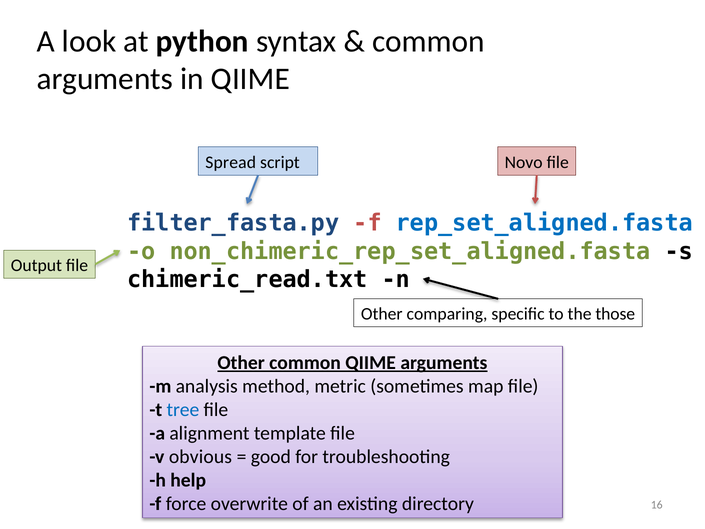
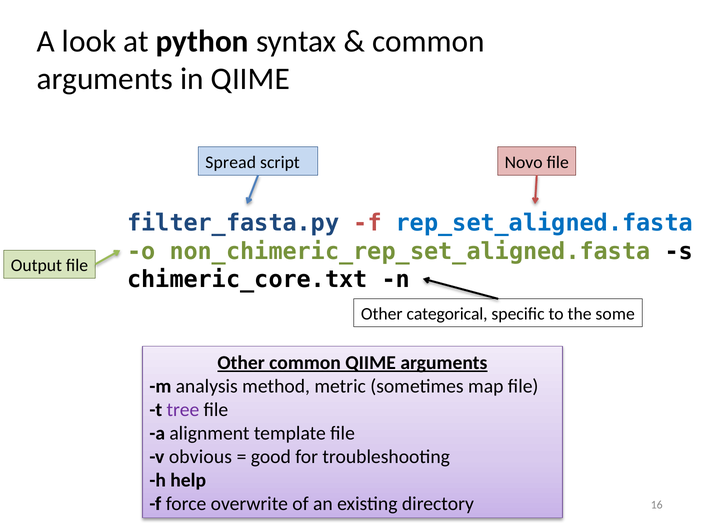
chimeric_read.txt: chimeric_read.txt -> chimeric_core.txt (247, 279)
comparing: comparing -> categorical (447, 314)
those: those -> some (615, 314)
tree colour: blue -> purple (183, 410)
